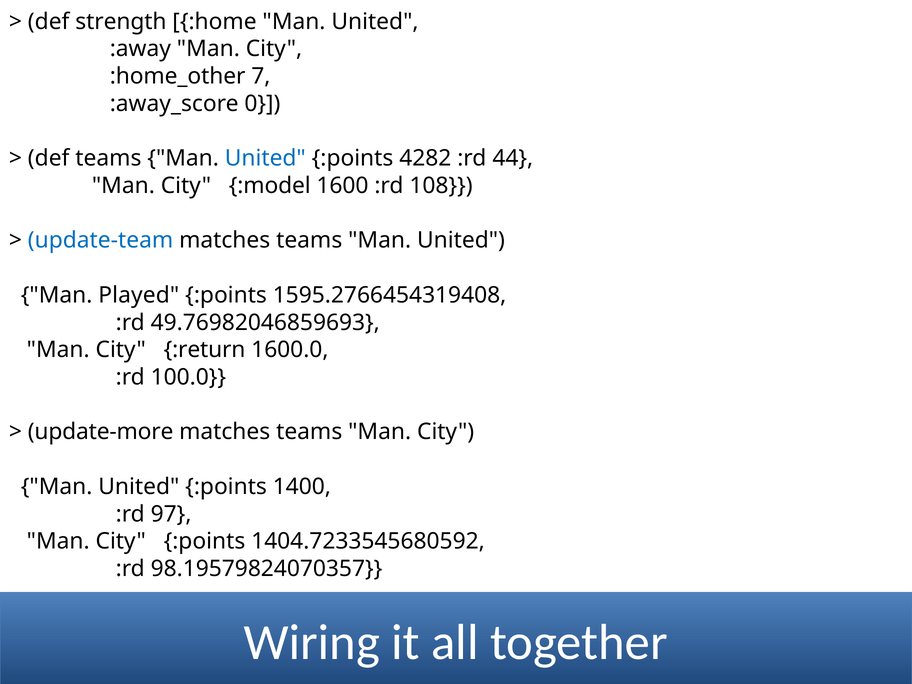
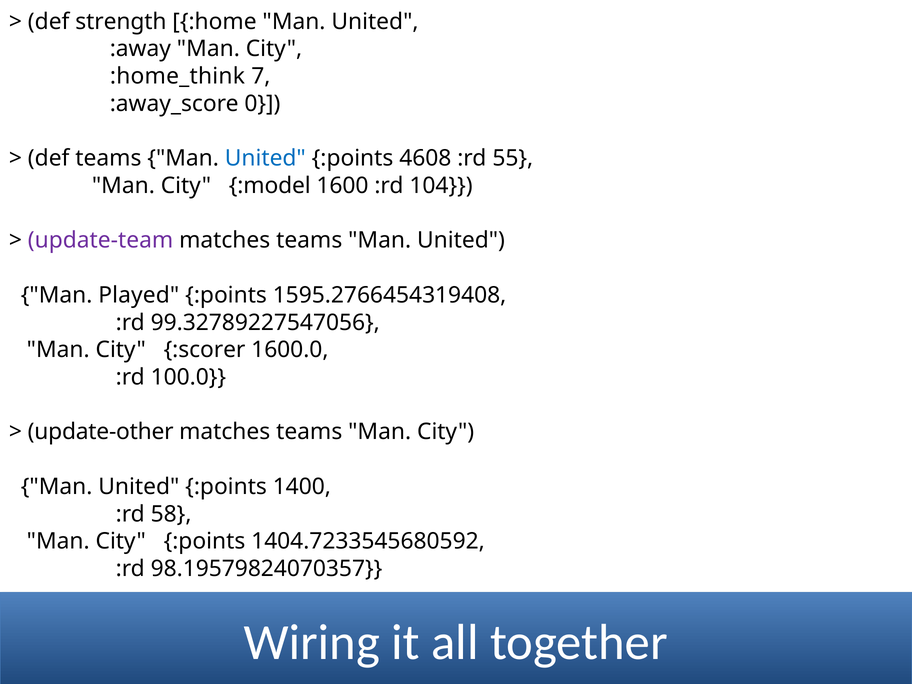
:home_other: :home_other -> :home_think (177, 76)
4282: 4282 -> 4608 (425, 158)
44: 44 -> 55 (513, 158)
108: 108 -> 104 (441, 186)
update-team colour: blue -> purple (101, 240)
49.76982046859693: 49.76982046859693 -> 99.32789227547056 (265, 322)
:return: :return -> :scorer (205, 350)
update-more: update-more -> update-other (101, 432)
97: 97 -> 58 (171, 514)
